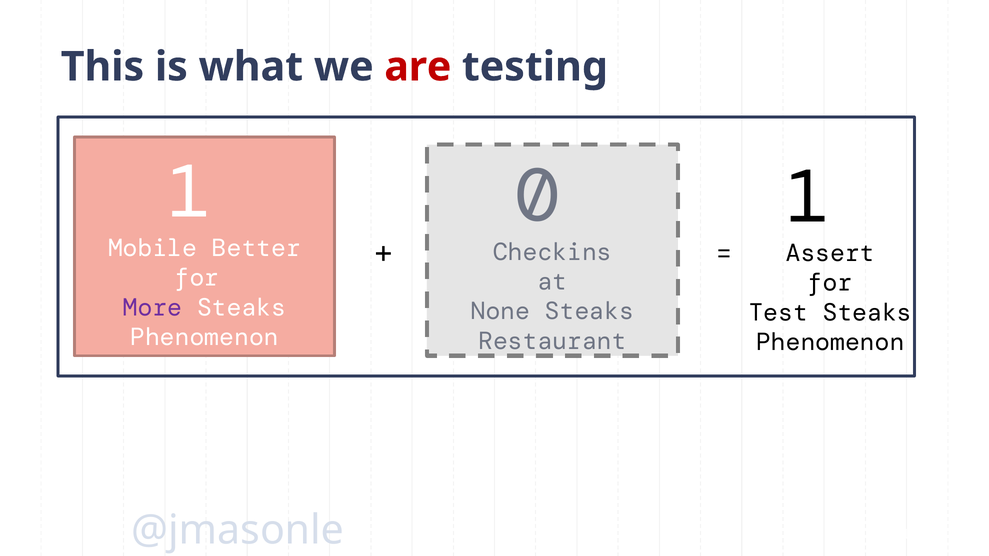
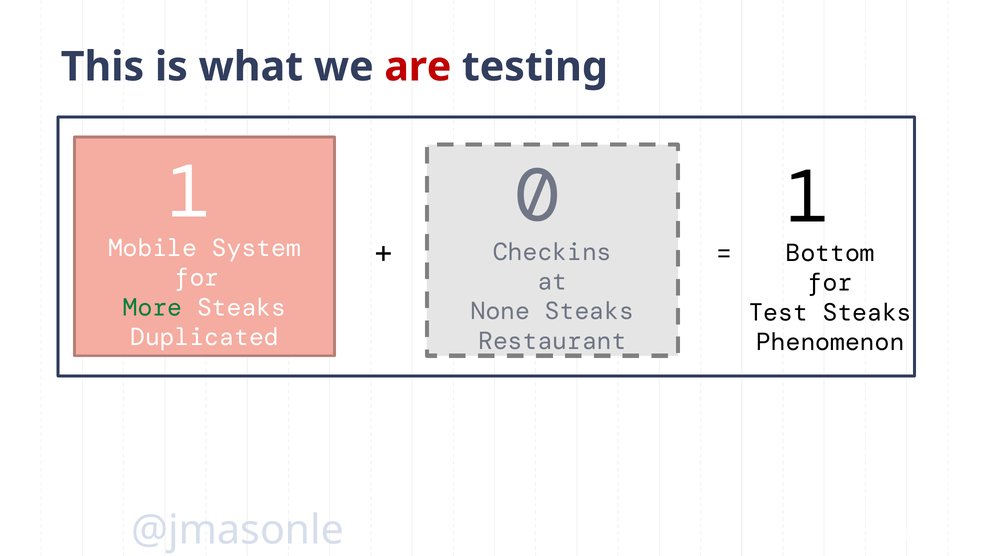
Better: Better -> System (256, 248)
Assert: Assert -> Bottom (830, 253)
More colour: purple -> green (153, 308)
Phenomenon: Phenomenon -> Duplicated (204, 337)
